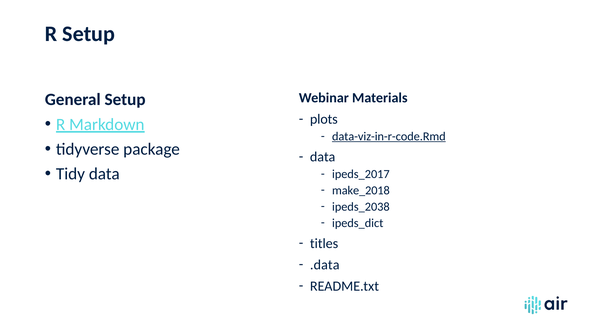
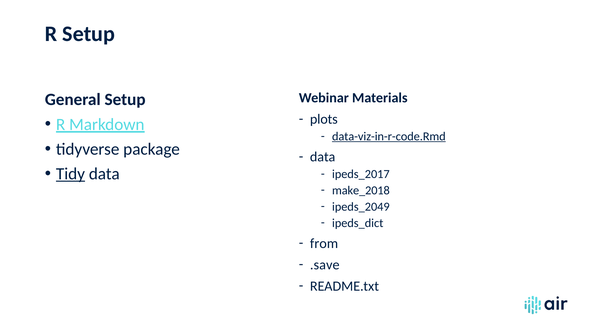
Tidy underline: none -> present (70, 174)
ipeds_2038: ipeds_2038 -> ipeds_2049 (361, 207)
titles: titles -> from (324, 244)
.data: .data -> .save (325, 265)
